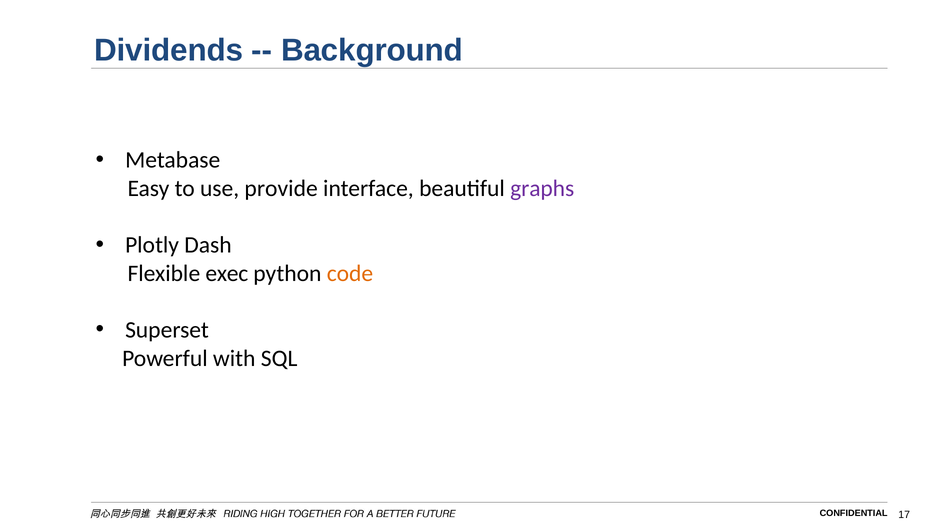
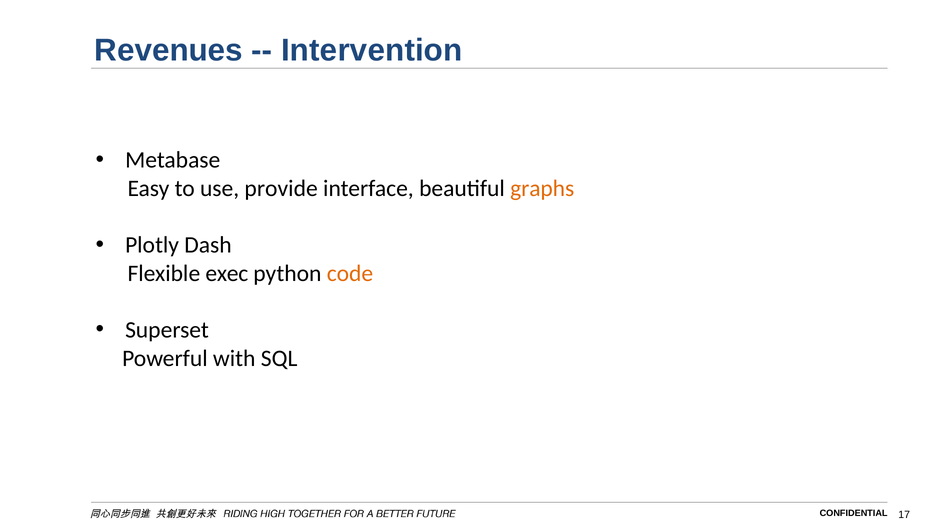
Dividends: Dividends -> Revenues (169, 50)
Background: Background -> Intervention (372, 50)
graphs colour: purple -> orange (542, 188)
